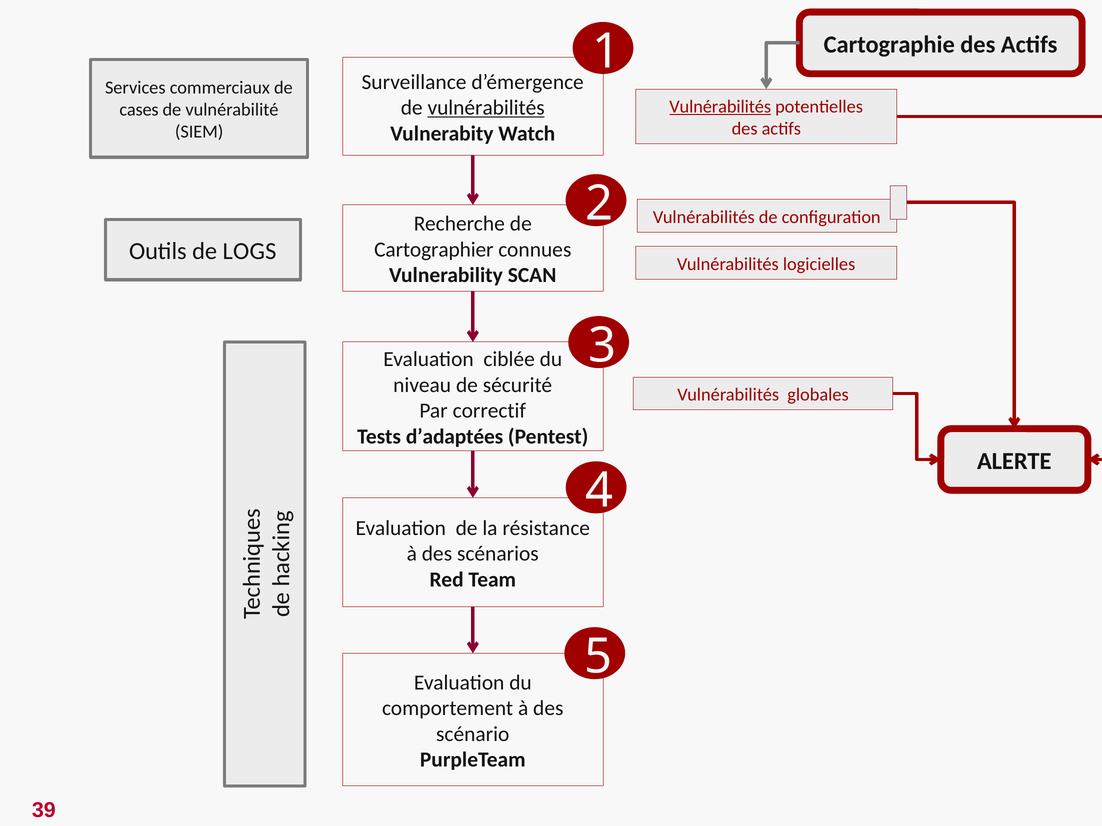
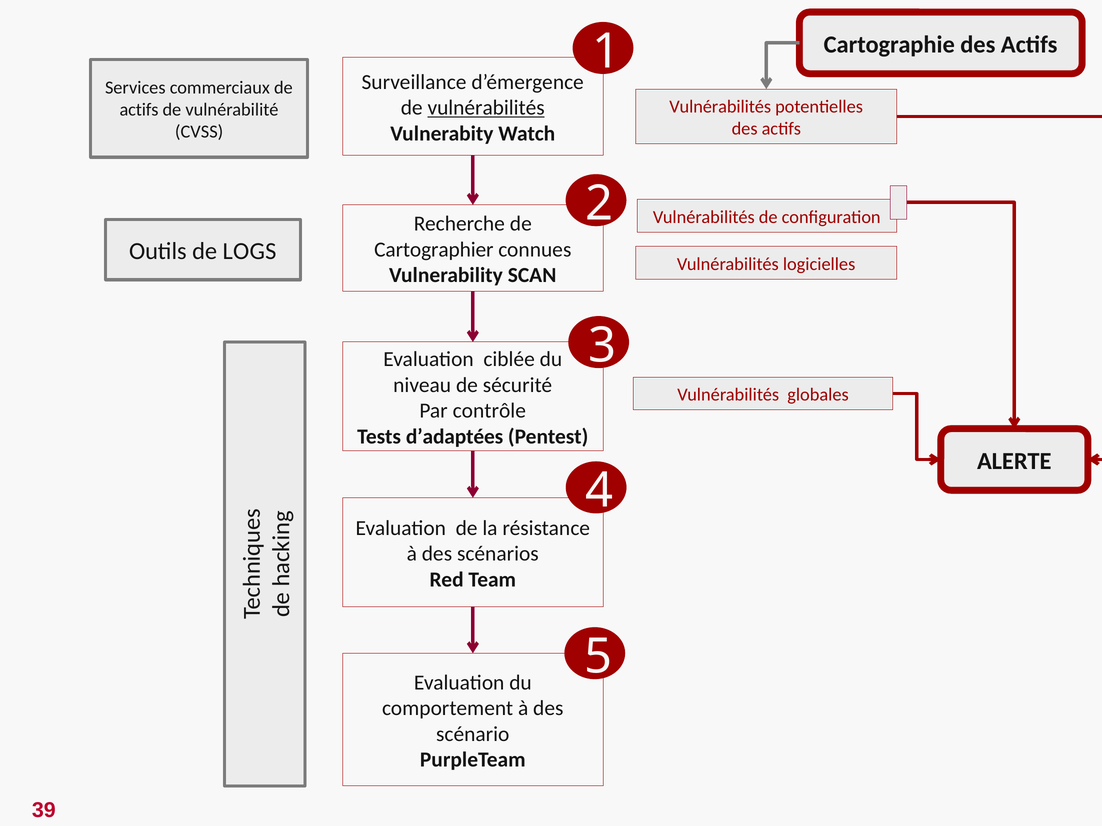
Vulnérabilités underline: present -> none (720, 107)
cases: cases -> actifs (139, 110)
SIEM: SIEM -> CVSS (199, 132)
correctif: correctif -> contrôle (489, 411)
